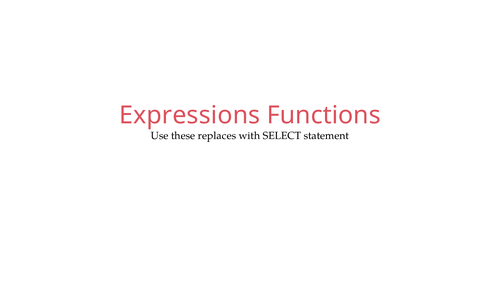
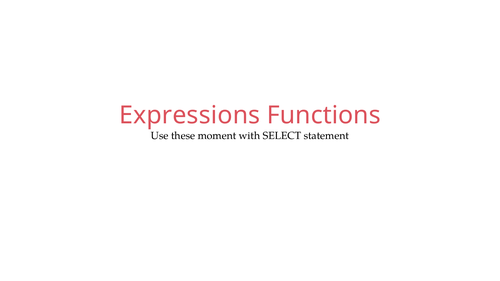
replaces: replaces -> moment (217, 136)
